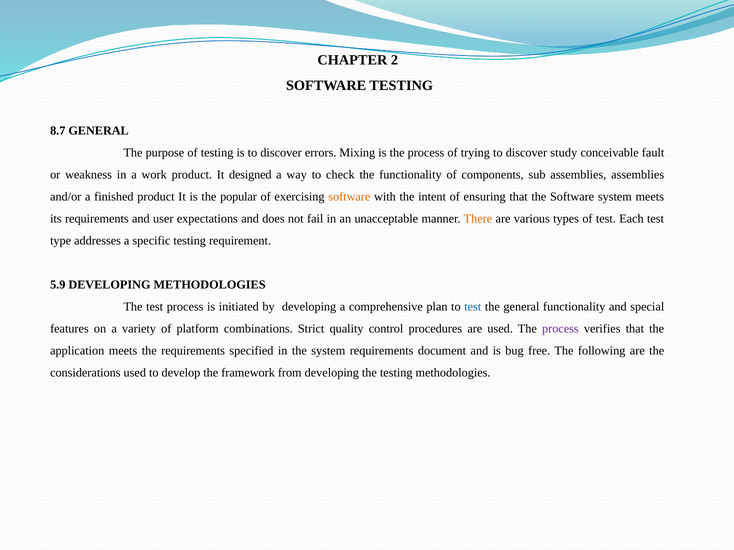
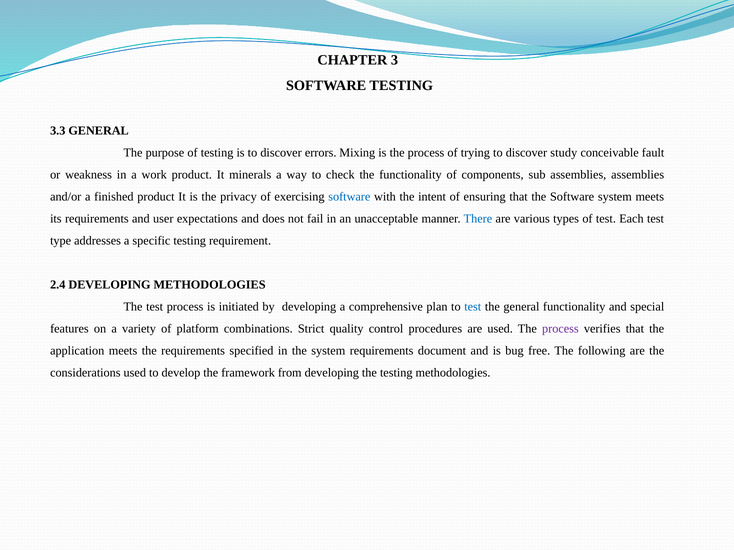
2: 2 -> 3 (395, 60)
8.7: 8.7 -> 3.3 (58, 131)
designed: designed -> minerals (250, 175)
popular: popular -> privacy (238, 197)
software colour: orange -> blue (349, 197)
There colour: orange -> blue (478, 219)
5.9: 5.9 -> 2.4 (58, 285)
